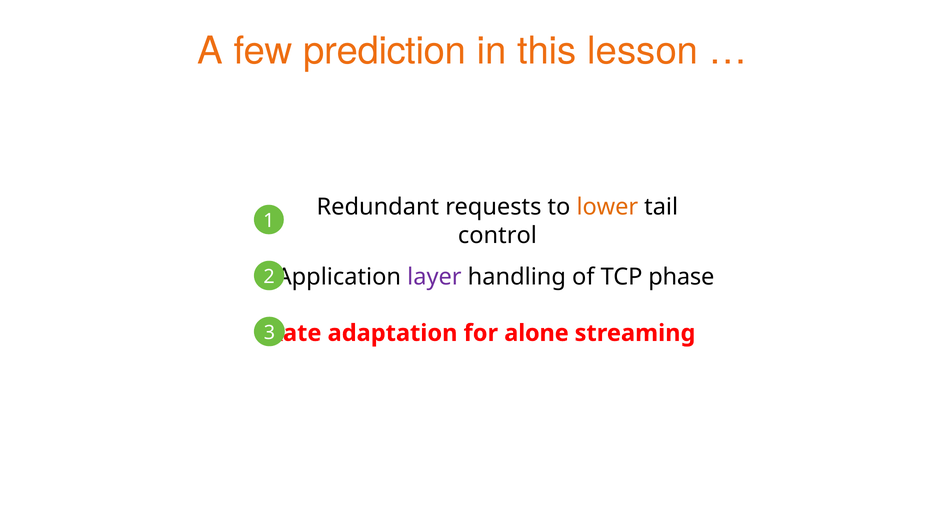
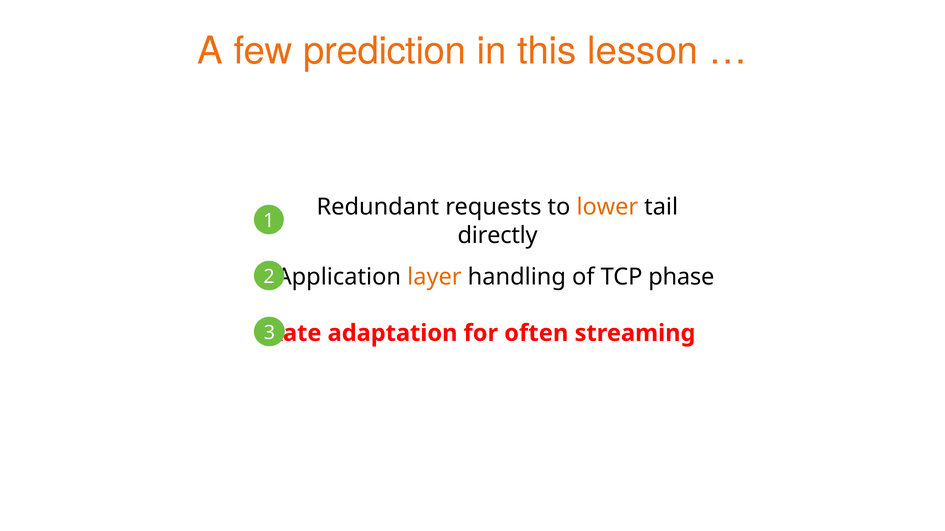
control: control -> directly (498, 236)
layer colour: purple -> orange (434, 277)
alone: alone -> often (536, 333)
